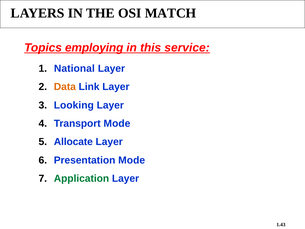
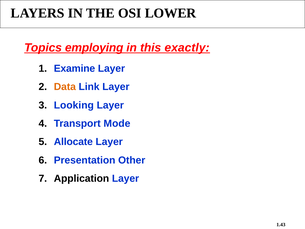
MATCH: MATCH -> LOWER (171, 13)
service: service -> exactly (187, 48)
National: National -> Examine (74, 68)
Presentation Mode: Mode -> Other (132, 160)
Application colour: green -> black (81, 178)
